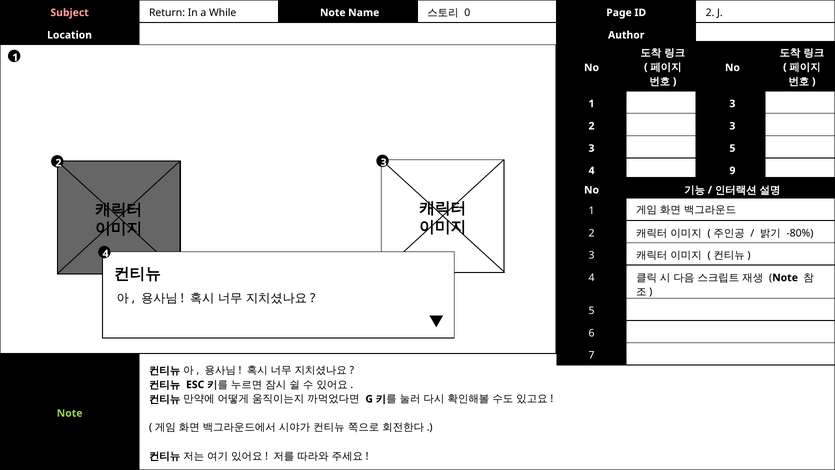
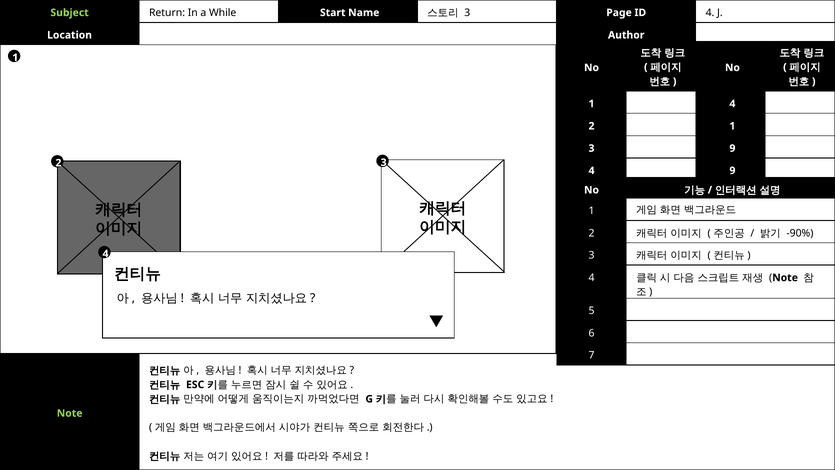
Subject colour: pink -> light green (70, 13)
While Note: Note -> Start (333, 13)
0: 0 -> 3 (467, 13)
ID 2: 2 -> 4 (710, 13)
1 3: 3 -> 4 (732, 104)
3: 3 -> 1 (732, 126)
3 5: 5 -> 9 (732, 148)
-80%: -80% -> -90% (800, 233)
